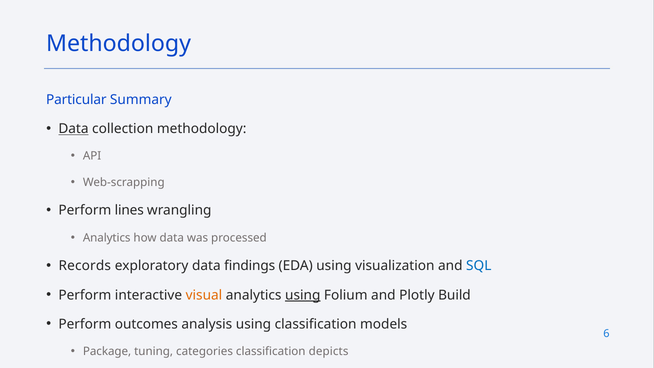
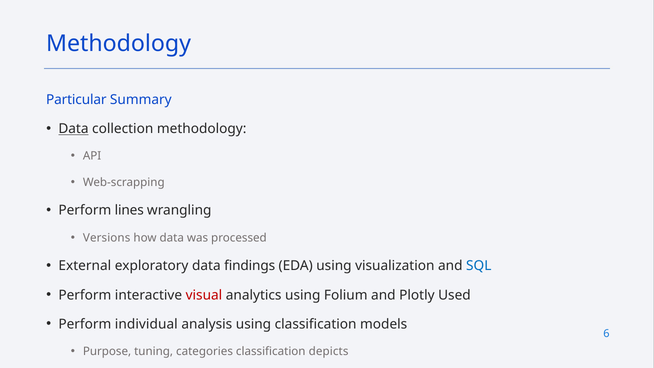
Analytics: Analytics -> Versions (107, 238)
Records: Records -> External (85, 266)
visual colour: orange -> red (204, 295)
using underline: present -> none (303, 295)
Build: Build -> Used (454, 295)
outcomes: outcomes -> individual (146, 324)
Package: Package -> Purpose (107, 351)
